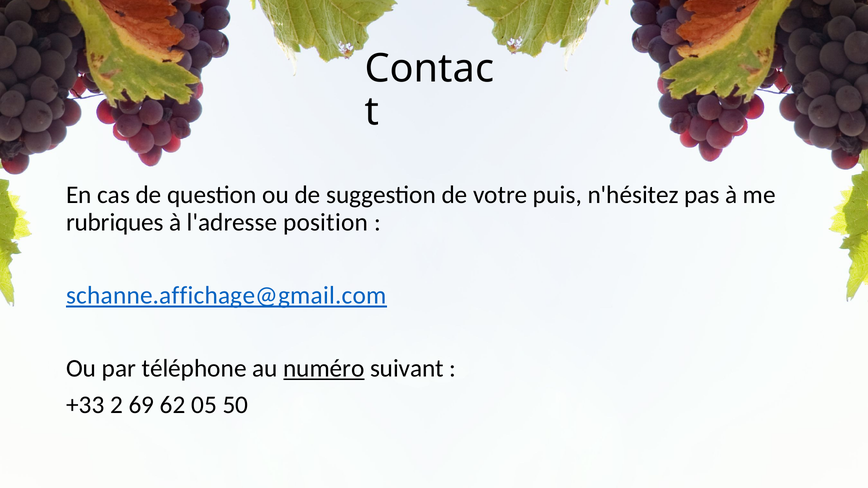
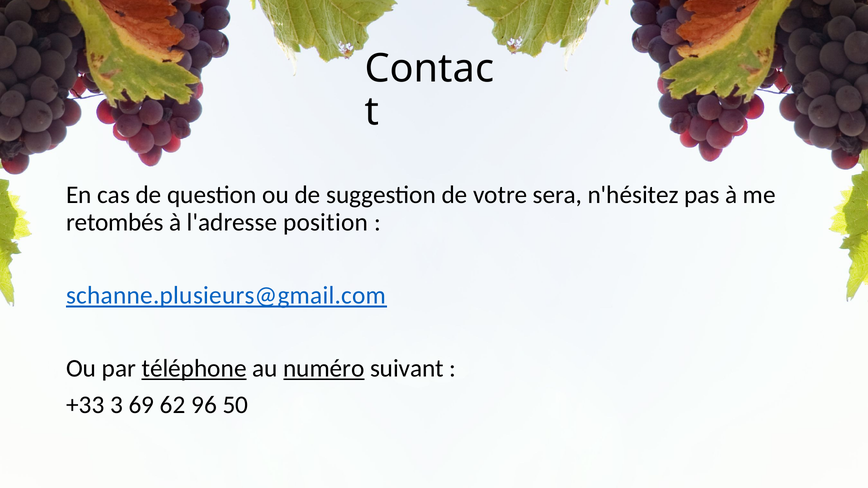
puis: puis -> sera (558, 195)
rubriques: rubriques -> retombés (115, 223)
schanne.affichage@gmail.com: schanne.affichage@gmail.com -> schanne.plusieurs@gmail.com (226, 296)
téléphone underline: none -> present (194, 369)
2: 2 -> 3 (116, 405)
05: 05 -> 96 (204, 405)
